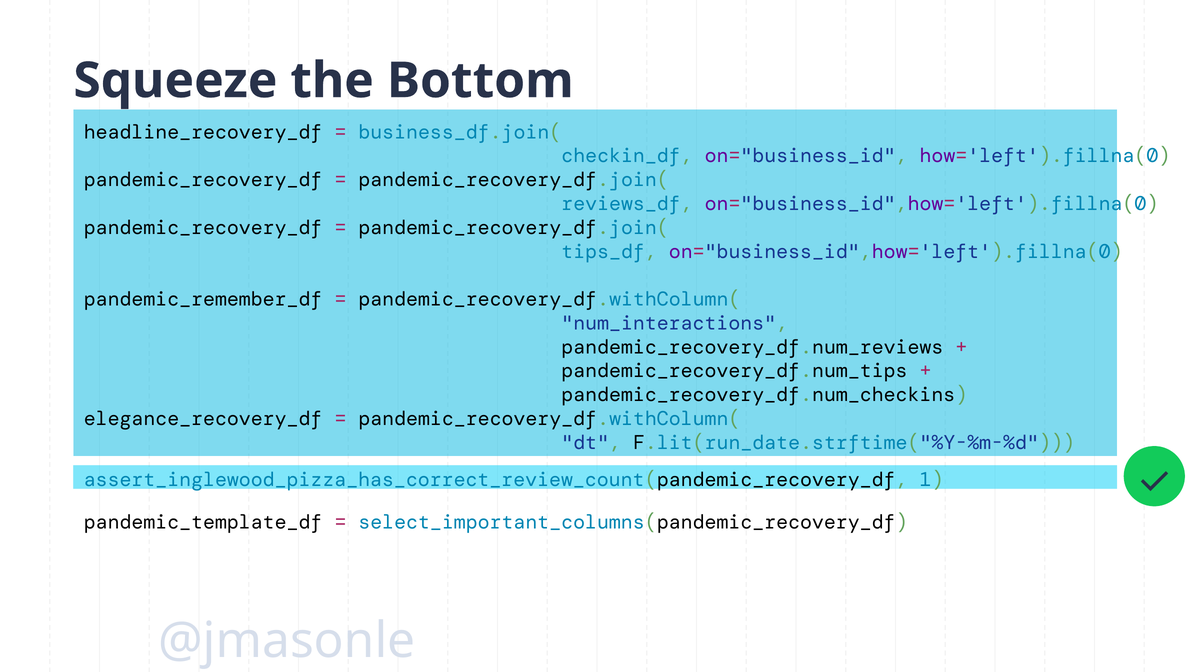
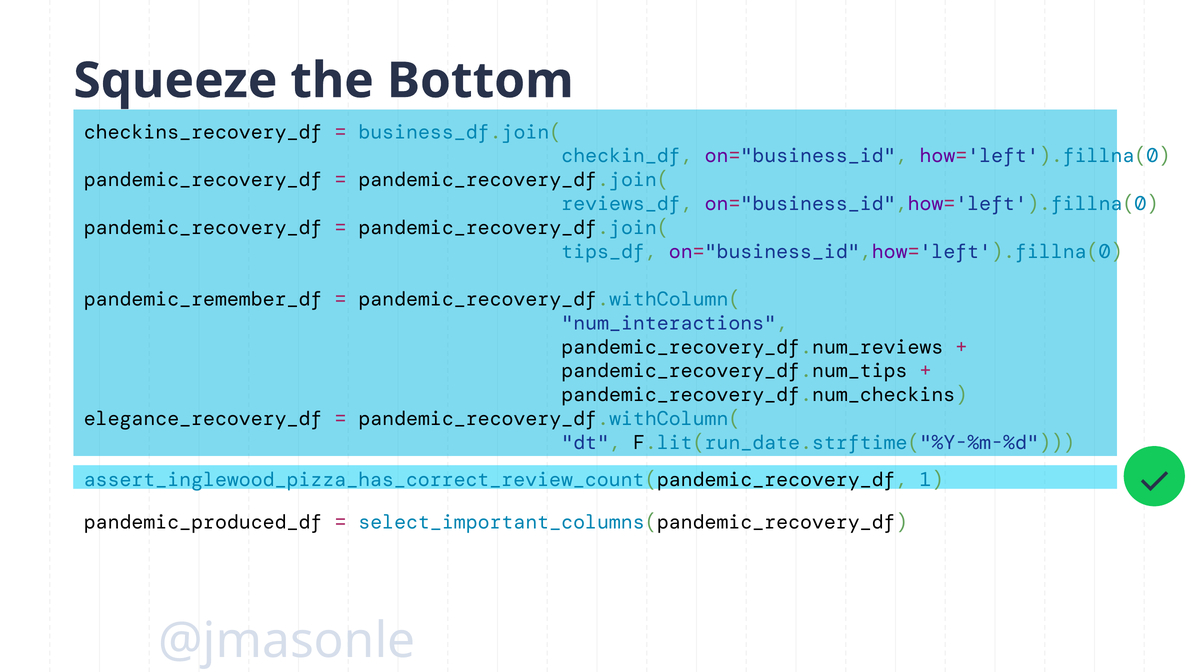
headline_recovery_df: headline_recovery_df -> checkins_recovery_df (203, 132)
pandemic_template_df: pandemic_template_df -> pandemic_produced_df (203, 522)
